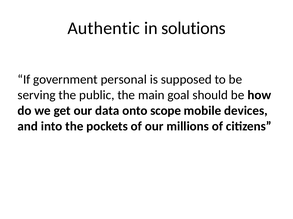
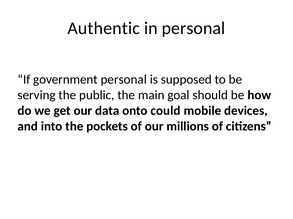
in solutions: solutions -> personal (193, 28)
scope: scope -> could (166, 111)
